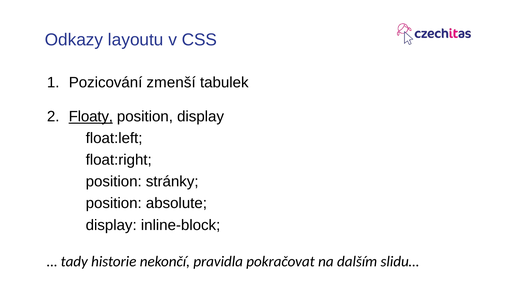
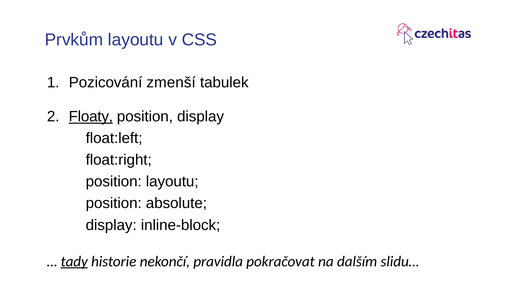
Odkazy: Odkazy -> Prvkům (74, 40)
position stránky: stránky -> layoutu (172, 182)
tady underline: none -> present (74, 261)
